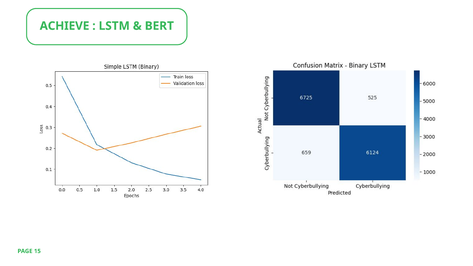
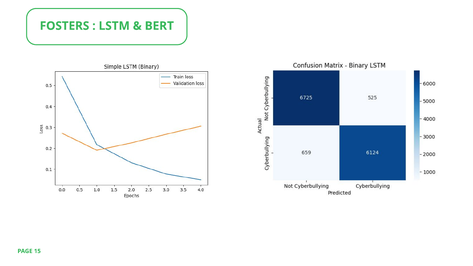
ACHIEVE: ACHIEVE -> FOSTERS (64, 26)
